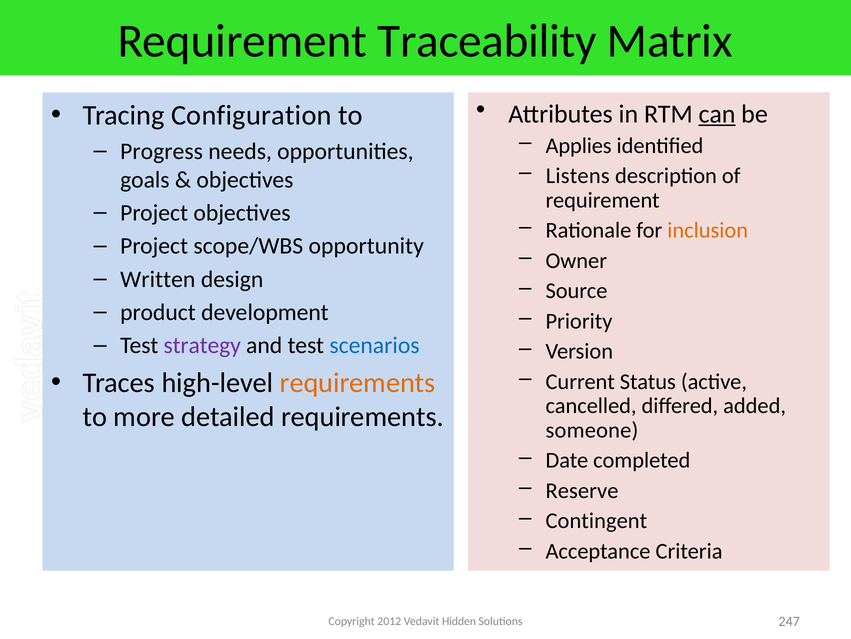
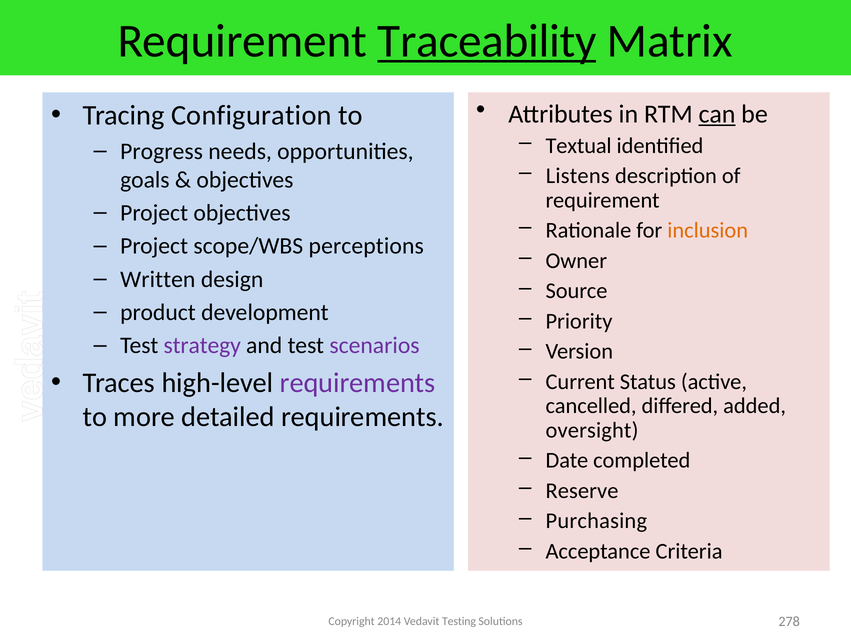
Traceability underline: none -> present (487, 41)
Applies: Applies -> Textual (579, 145)
opportunity: opportunity -> perceptions (366, 246)
scenarios colour: blue -> purple (375, 345)
requirements colour: orange -> purple (358, 382)
someone: someone -> oversight (592, 430)
Contingent: Contingent -> Purchasing (596, 520)
2012: 2012 -> 2014 (389, 621)
Hidden: Hidden -> Testing (459, 621)
247: 247 -> 278 (789, 621)
